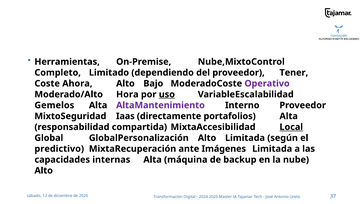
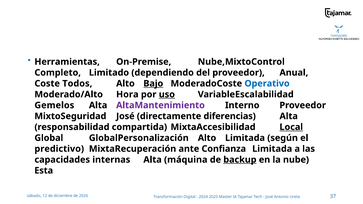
Tener: Tener -> Anual (294, 73)
Ahora: Ahora -> Todos (77, 84)
Bajo underline: none -> present (153, 84)
Operativo colour: purple -> blue (267, 84)
MixtoSeguridad Iaas: Iaas -> José (125, 116)
portafolios: portafolios -> diferencias (230, 116)
Imágenes: Imágenes -> Confianza (224, 149)
backup underline: none -> present (240, 160)
Alto: Alto -> Esta (44, 171)
